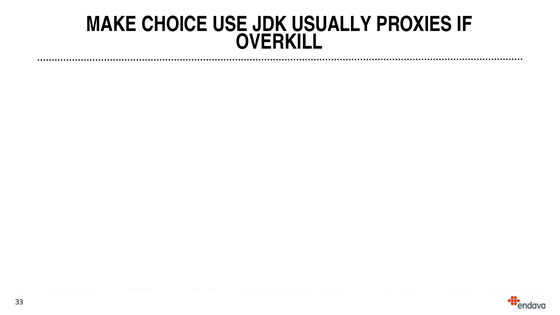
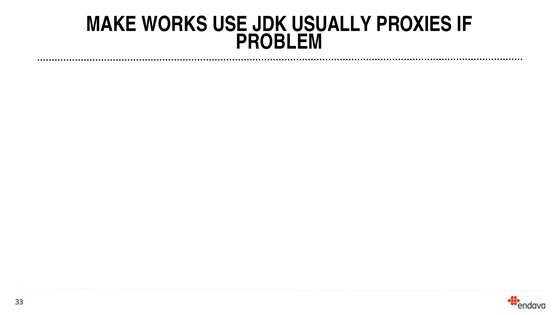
CHOICE: CHOICE -> WORKS (175, 24)
OVERKILL: OVERKILL -> PROBLEM (279, 42)
